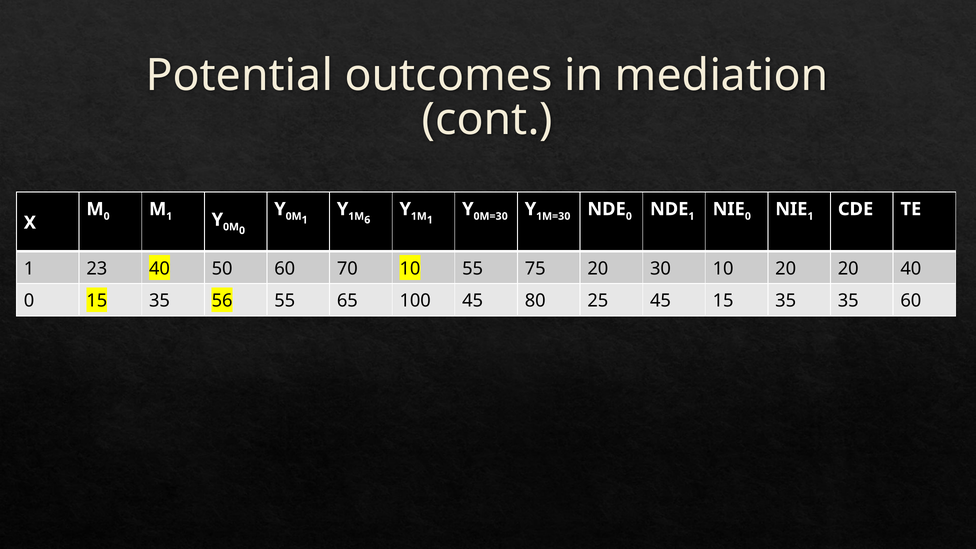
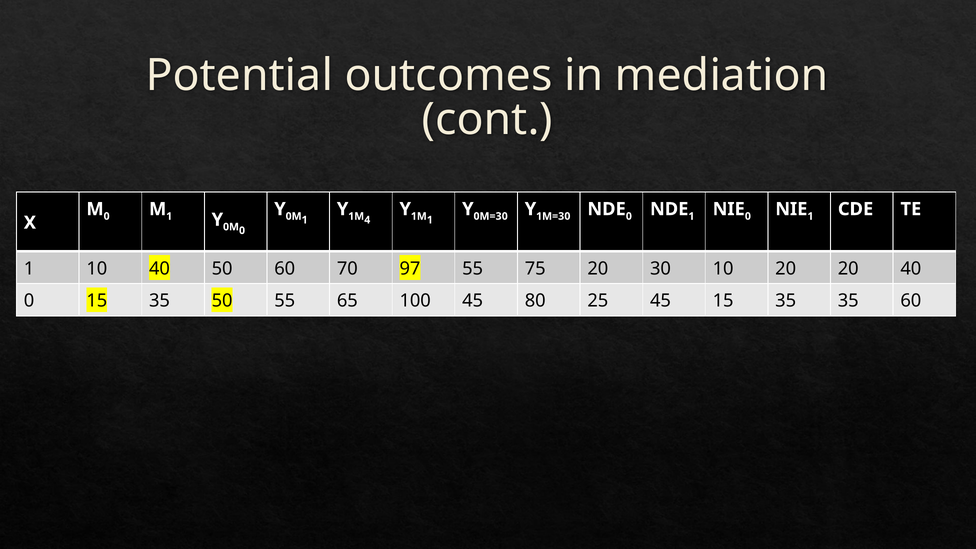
6: 6 -> 4 (367, 220)
1 23: 23 -> 10 (97, 269)
70 10: 10 -> 97 (410, 269)
35 56: 56 -> 50 (222, 301)
